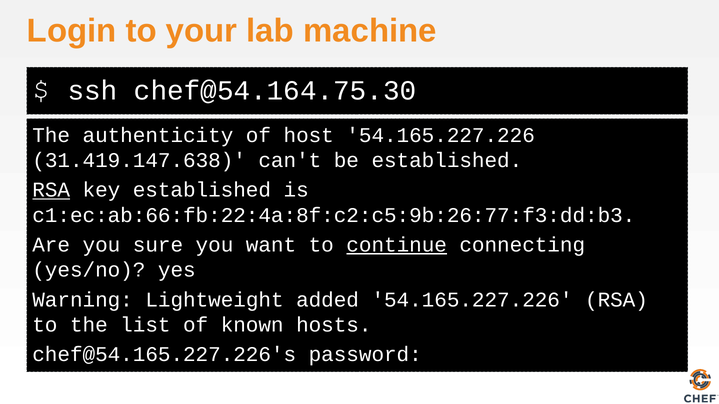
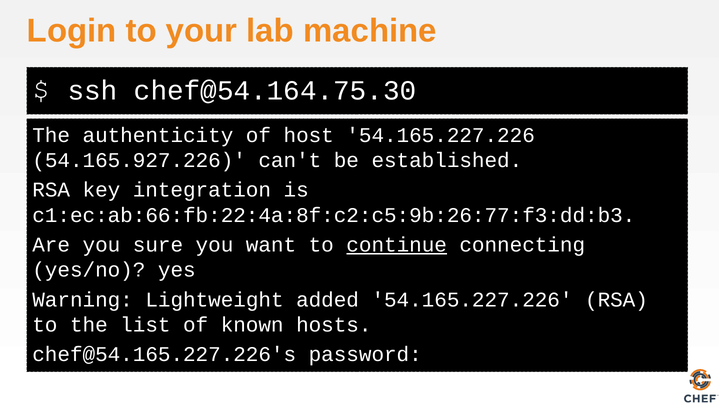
31.419.147.638: 31.419.147.638 -> 54.165.927.226 (139, 161)
RSA underline: present -> none (51, 190)
key established: established -> integration (202, 190)
